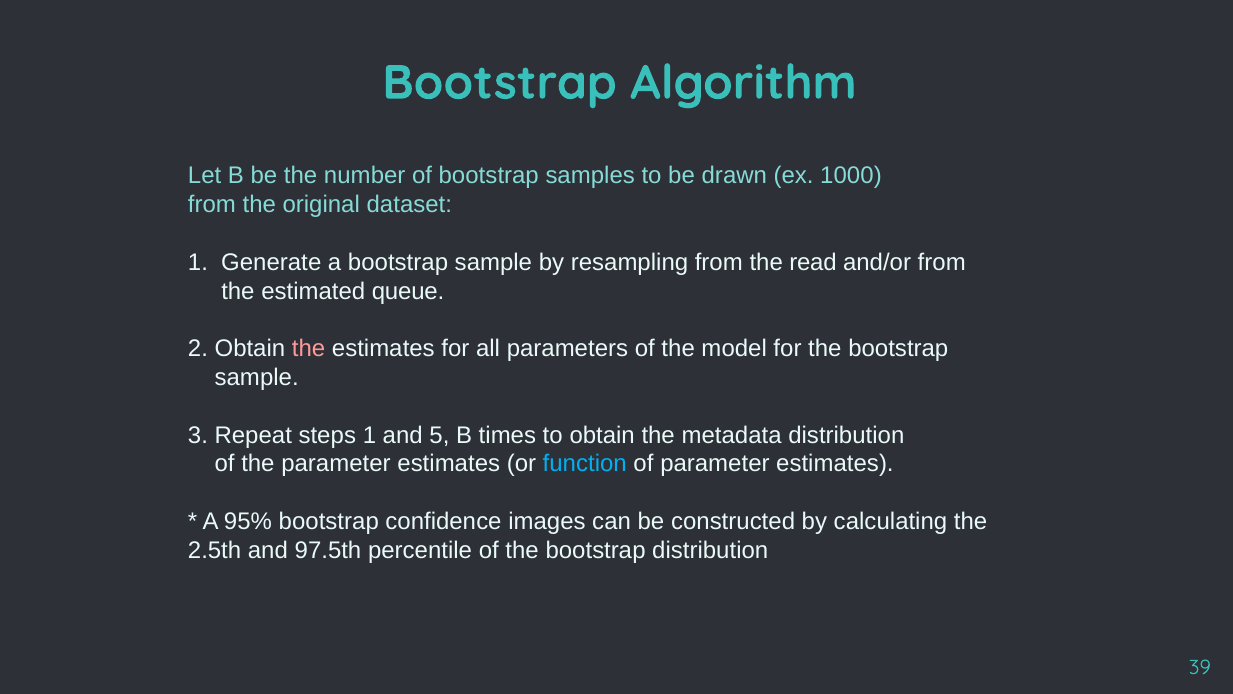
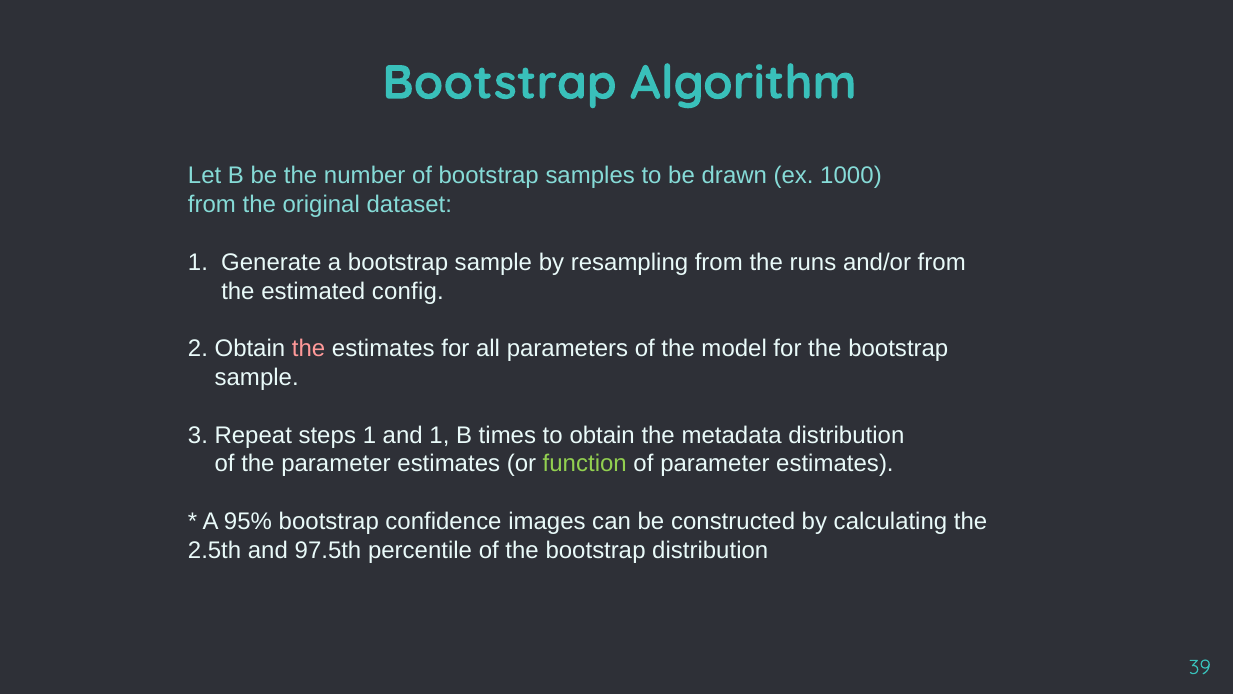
read: read -> runs (813, 262)
queue: queue -> config (408, 291)
and 5: 5 -> 1 (439, 435)
function colour: light blue -> light green (585, 464)
